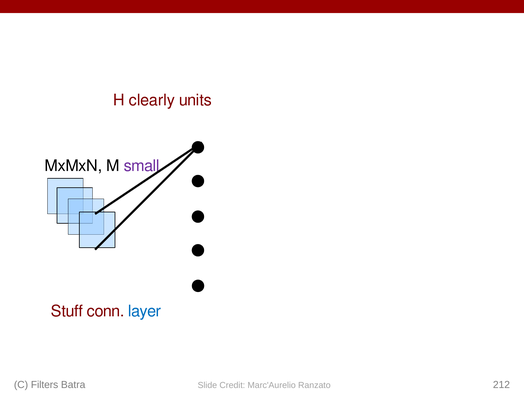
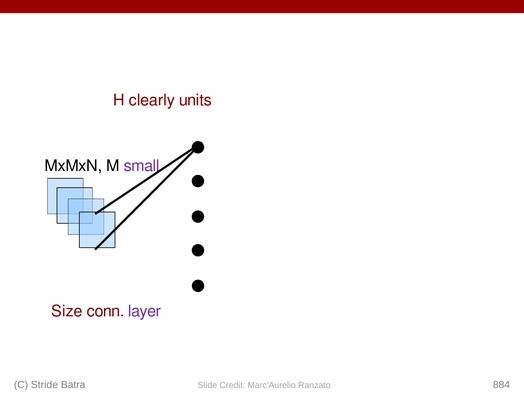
Stuff: Stuff -> Size (67, 311)
layer colour: blue -> purple (145, 311)
Filters: Filters -> Stride (44, 385)
212: 212 -> 884 (501, 385)
